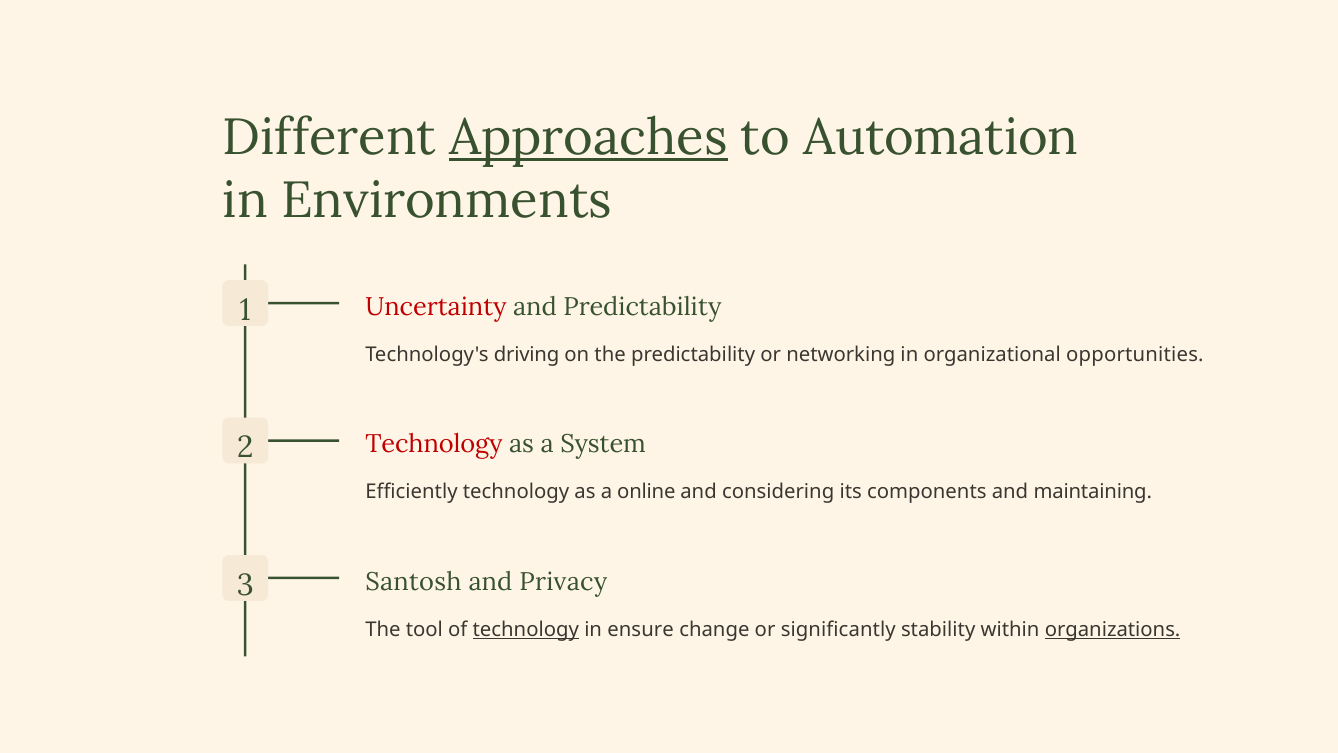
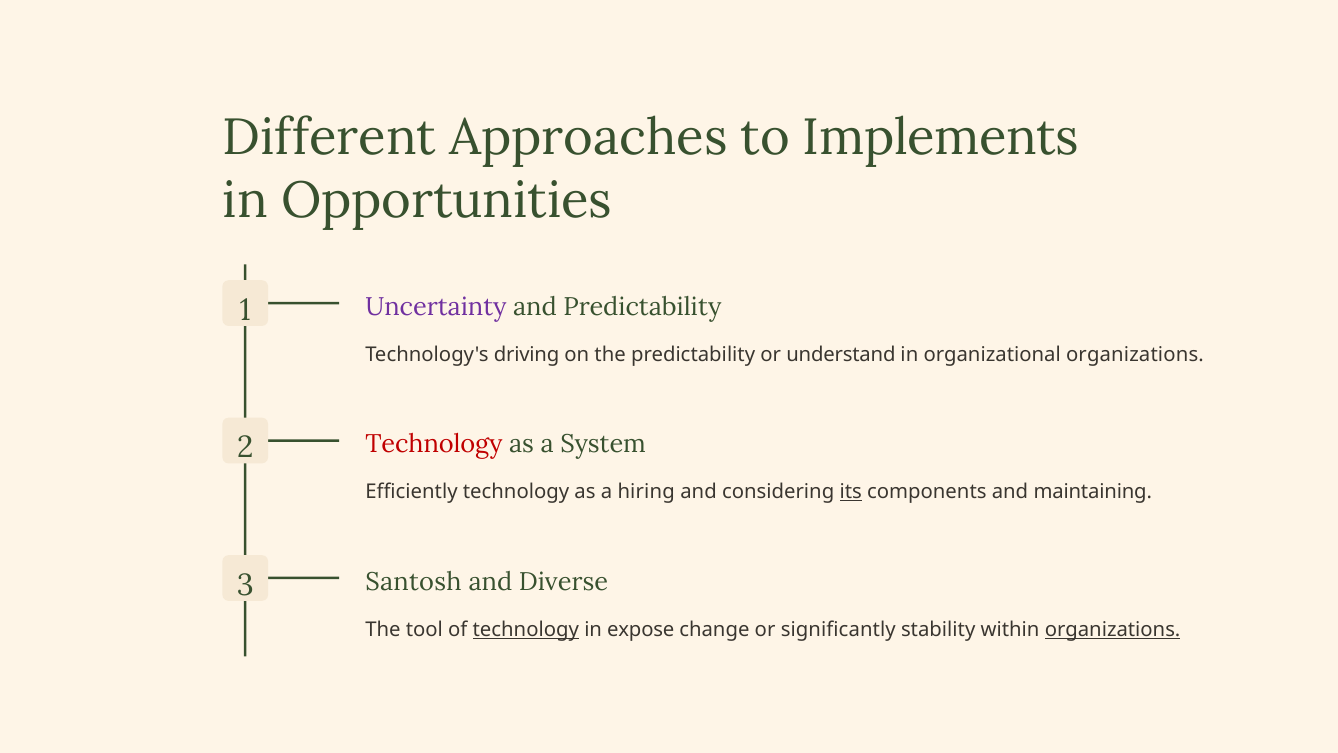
Approaches underline: present -> none (589, 137)
Automation: Automation -> Implements (941, 137)
Environments: Environments -> Opportunities (447, 201)
Uncertainty colour: red -> purple (436, 307)
networking: networking -> understand (841, 354)
organizational opportunities: opportunities -> organizations (1135, 354)
online: online -> hiring (646, 492)
its underline: none -> present (851, 492)
Privacy: Privacy -> Diverse (564, 582)
ensure: ensure -> expose (641, 629)
